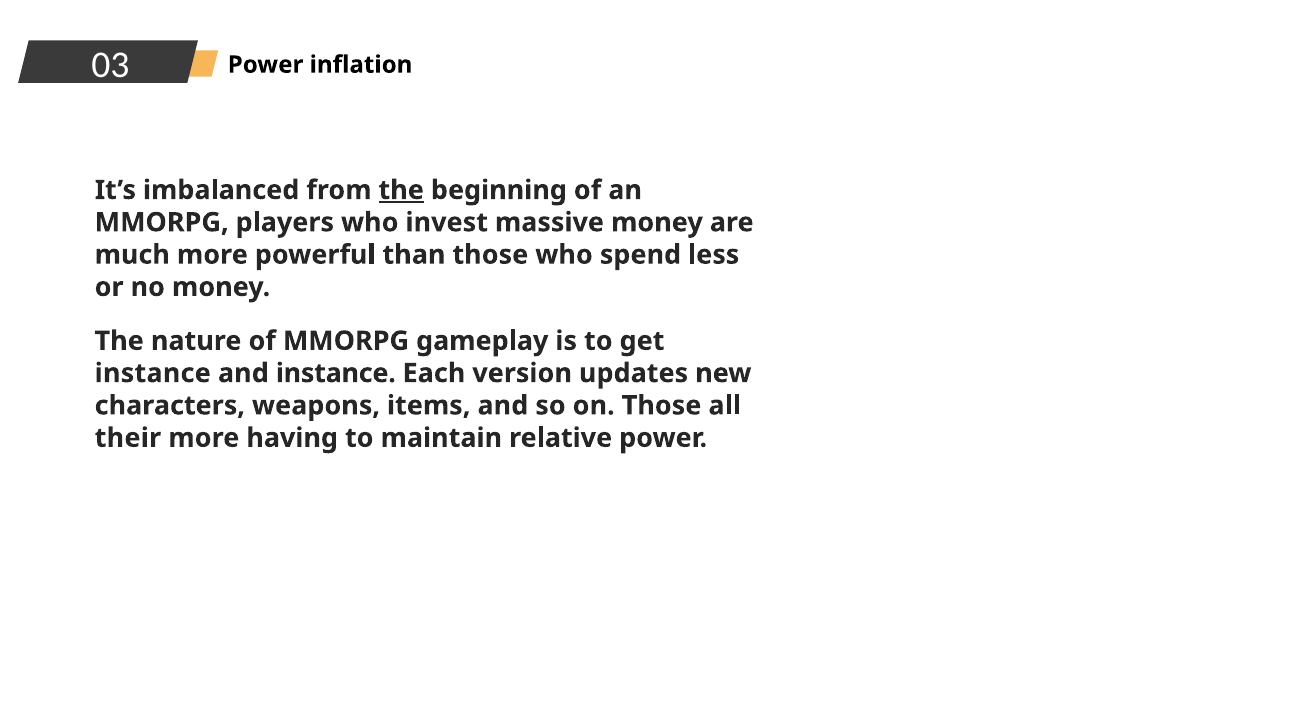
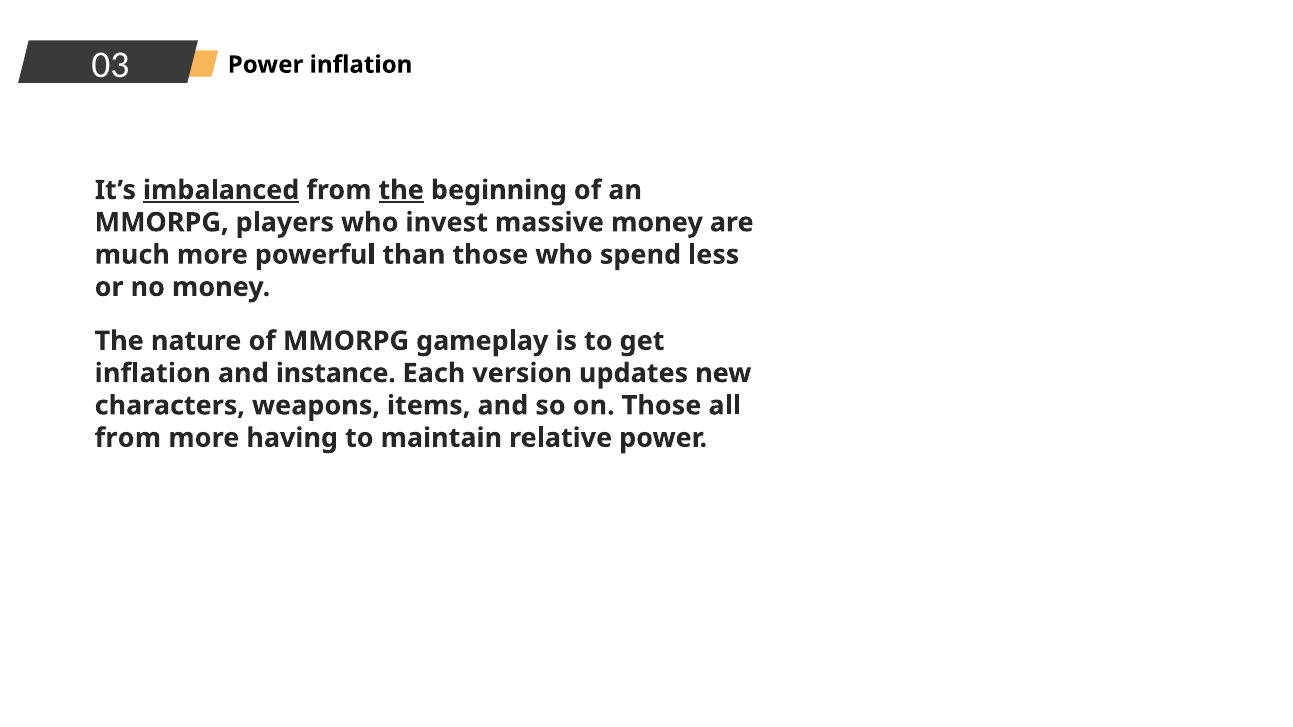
imbalanced underline: none -> present (221, 190)
instance: instance -> inflation (153, 373)
their: their -> from (128, 438)
